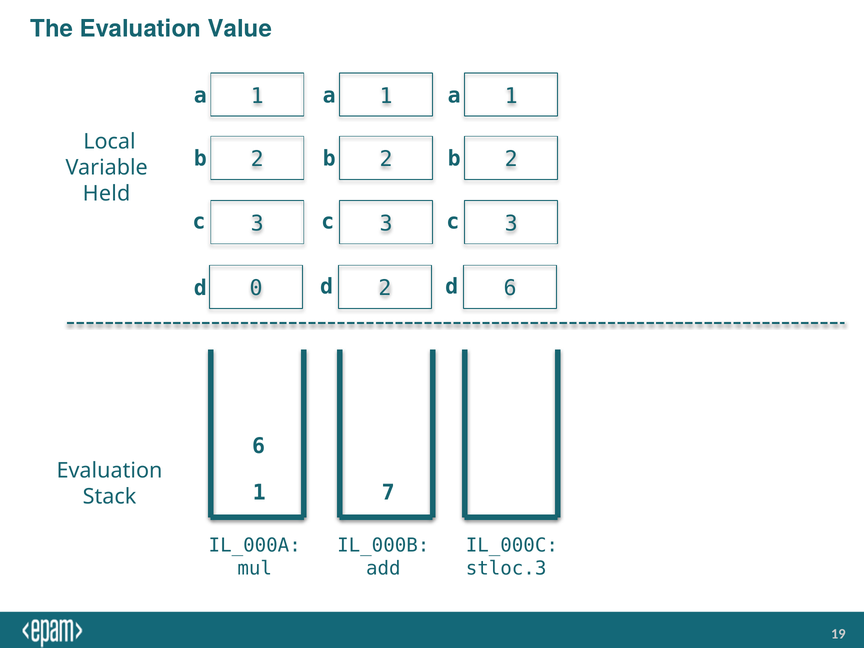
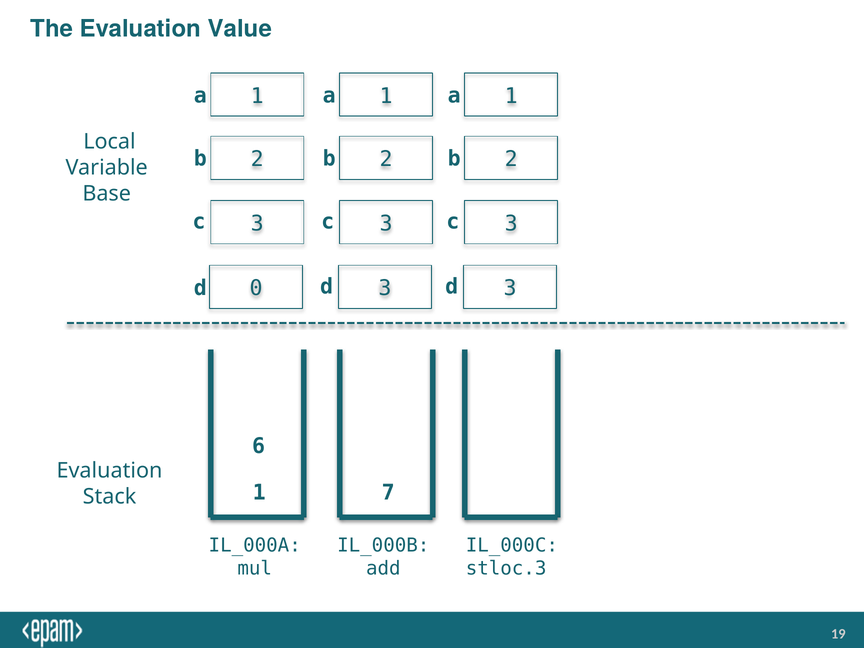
Held: Held -> Base (107, 194)
d 6: 6 -> 3 (510, 288)
0 2: 2 -> 3 (385, 288)
